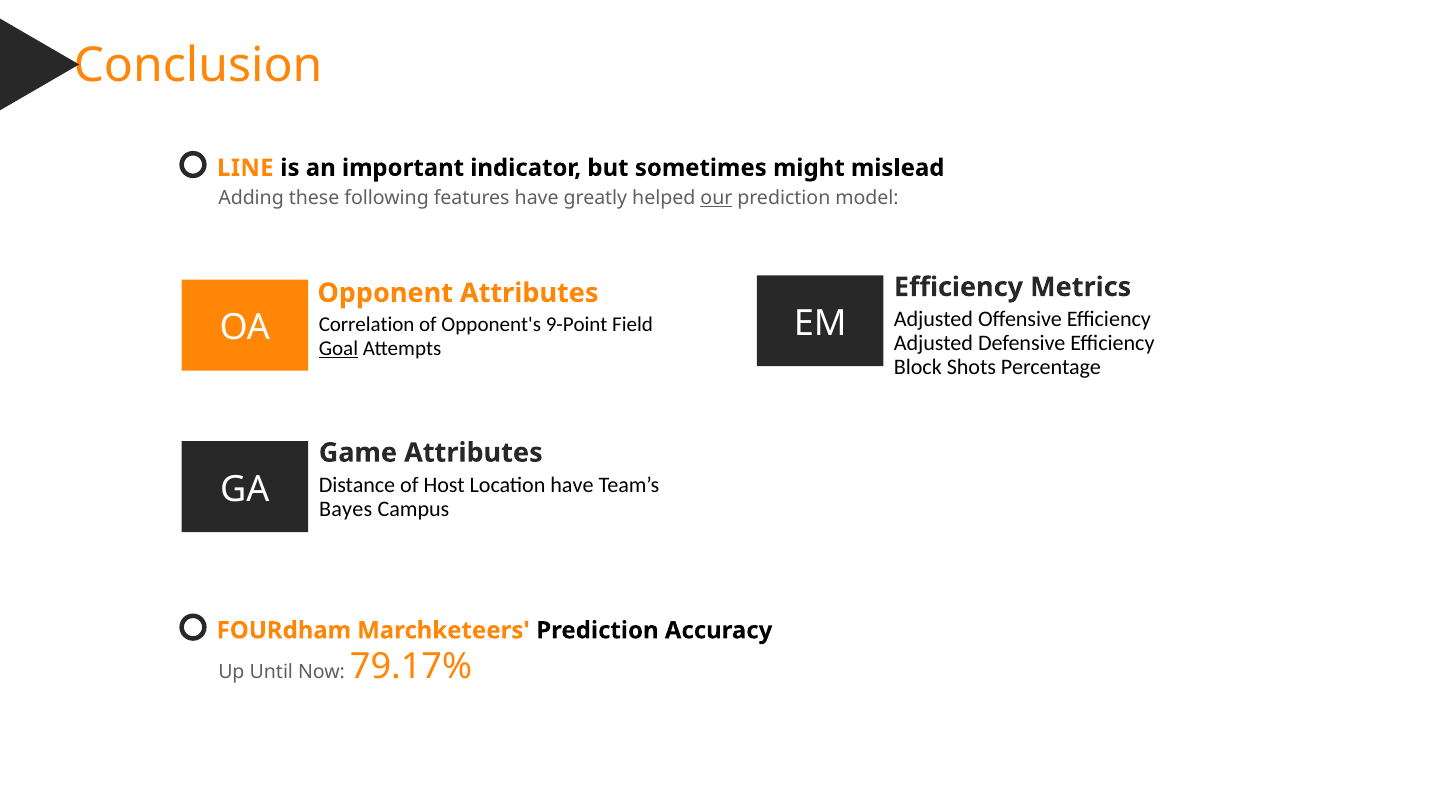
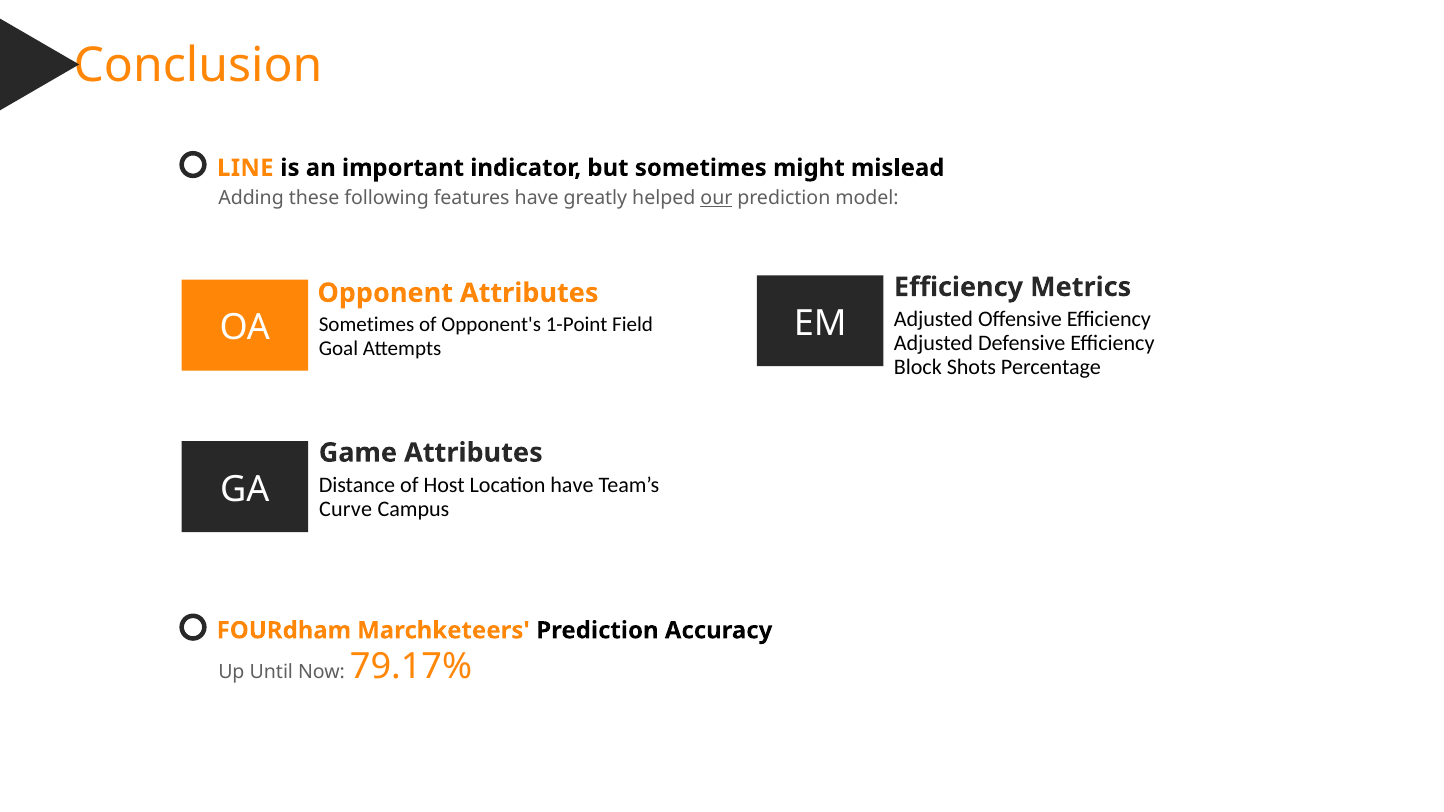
Correlation: Correlation -> Sometimes (367, 324)
9-Point: 9-Point -> 1-Point (577, 324)
Goal underline: present -> none (338, 348)
Bayes: Bayes -> Curve (346, 509)
